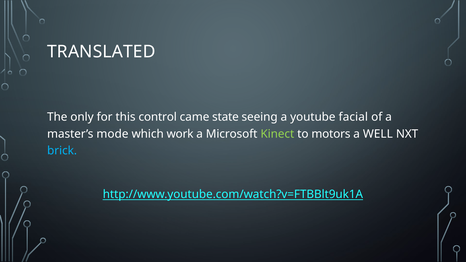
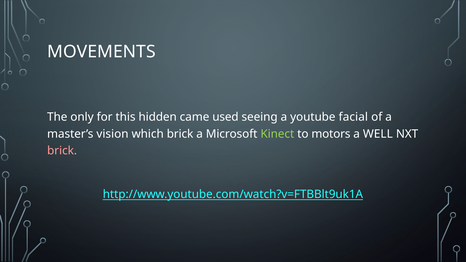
TRANSLATED: TRANSLATED -> MOVEMENTS (101, 52)
control: control -> hidden (158, 117)
state: state -> used (225, 117)
mode: mode -> vision (112, 134)
which work: work -> brick (180, 134)
brick colour: light blue -> pink (62, 151)
